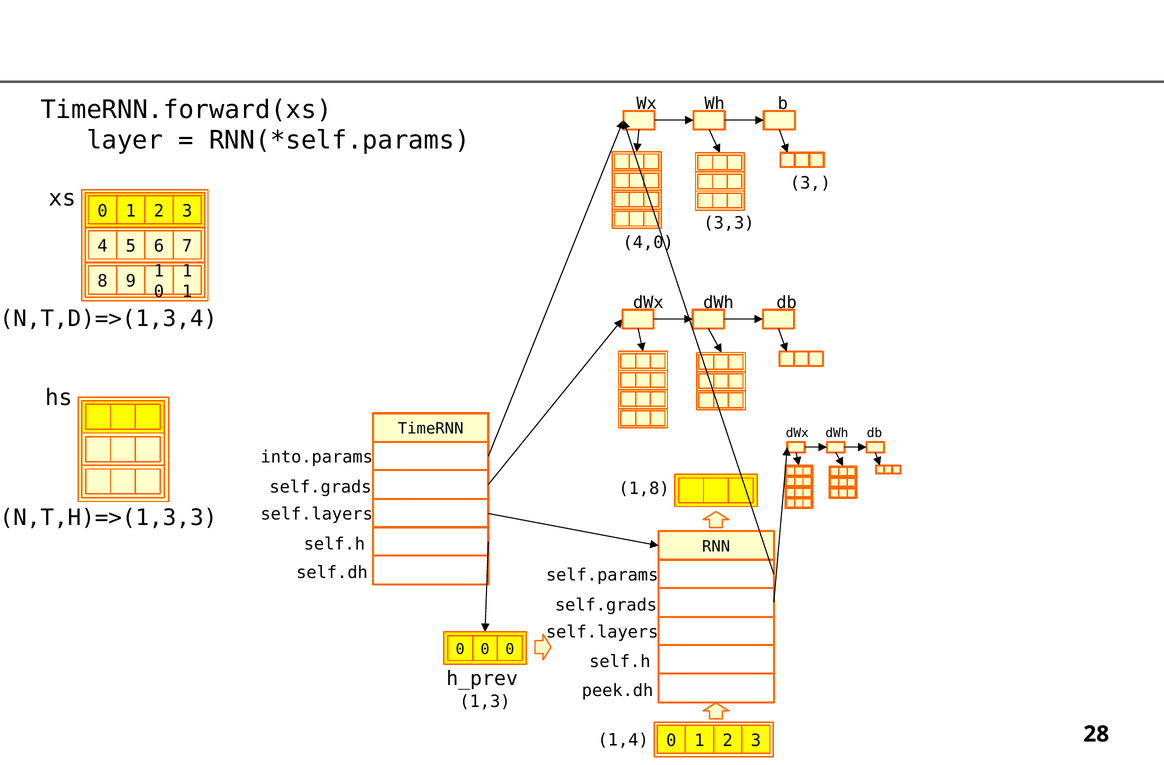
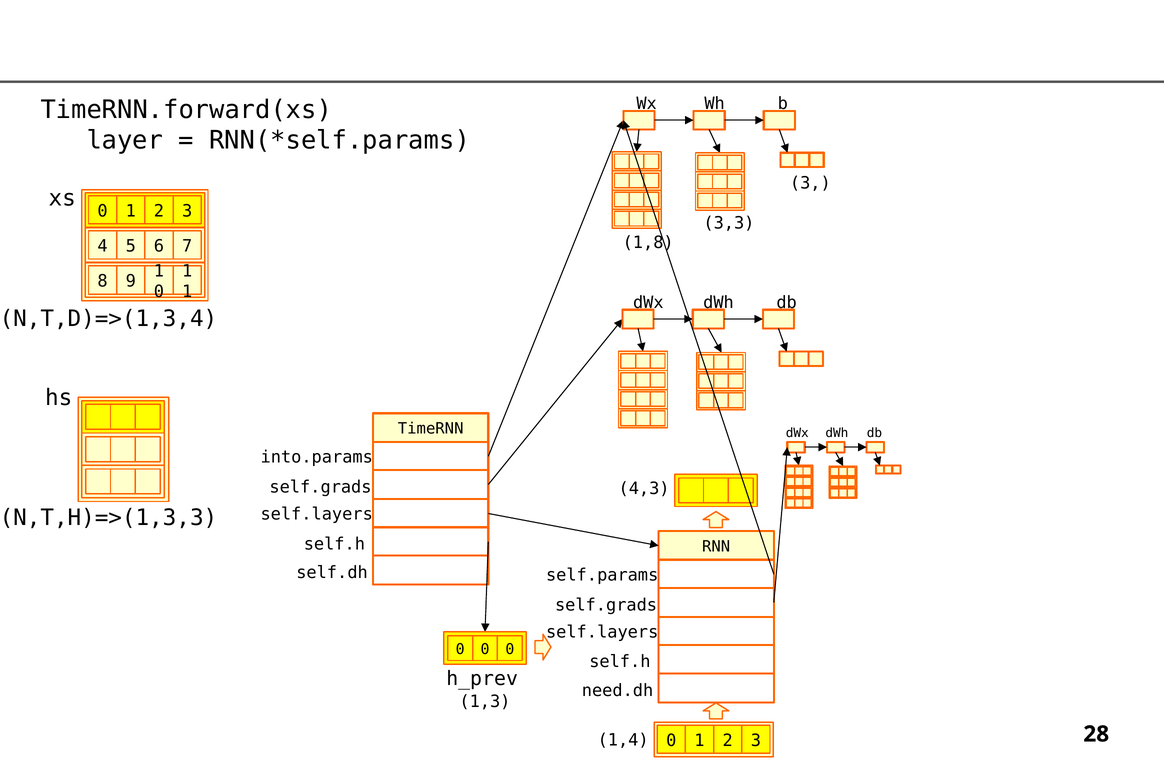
4,0: 4,0 -> 1,8 (648, 243)
1,8: 1,8 -> 4,3 (644, 488)
peek.dh: peek.dh -> need.dh (618, 690)
